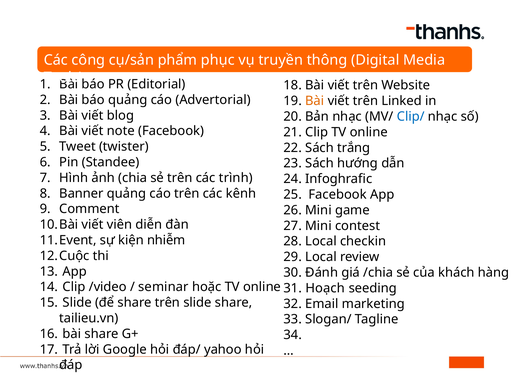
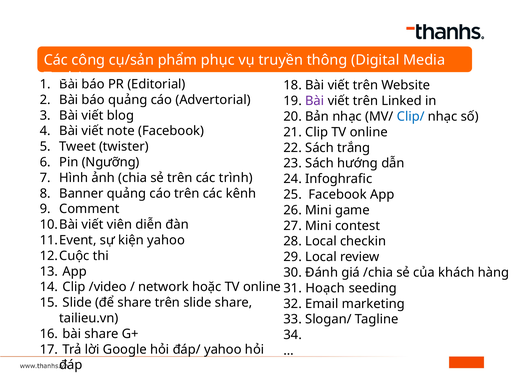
Bài colour: orange -> purple (315, 101)
Standee: Standee -> Ngưỡng (111, 162)
kiện nhiễm: nhiễm -> yahoo (166, 240)
seminar: seminar -> network (163, 286)
